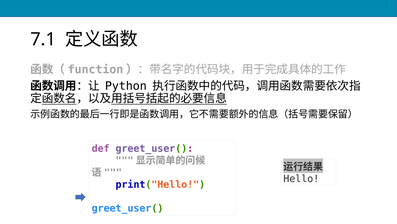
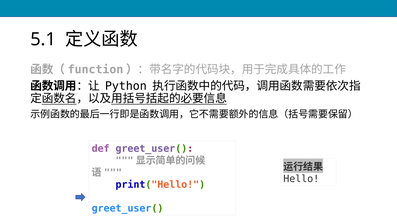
7.1: 7.1 -> 5.1 (43, 39)
